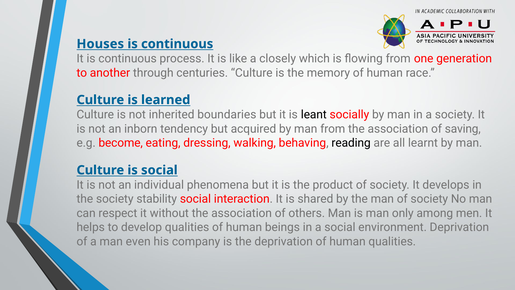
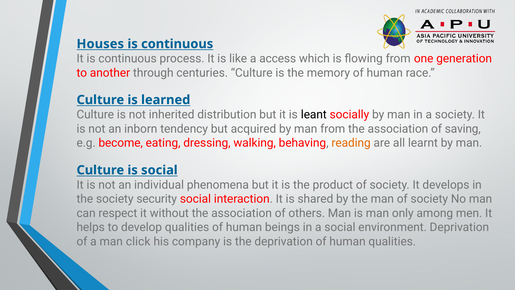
closely: closely -> access (278, 59)
boundaries: boundaries -> distribution (227, 115)
reading colour: black -> orange (351, 143)
stability: stability -> security (157, 199)
even: even -> click (138, 241)
